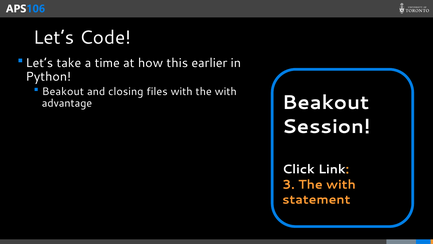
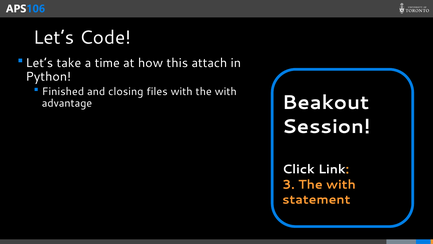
earlier: earlier -> attach (209, 63)
Beakout: Beakout -> Finished (63, 91)
